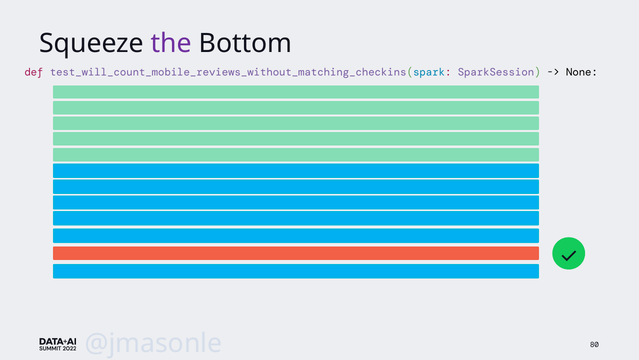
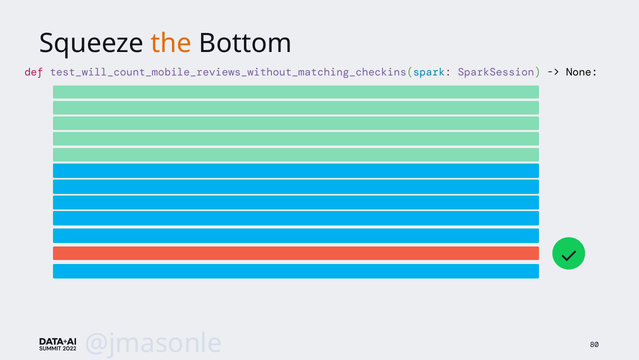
the colour: purple -> orange (171, 43)
